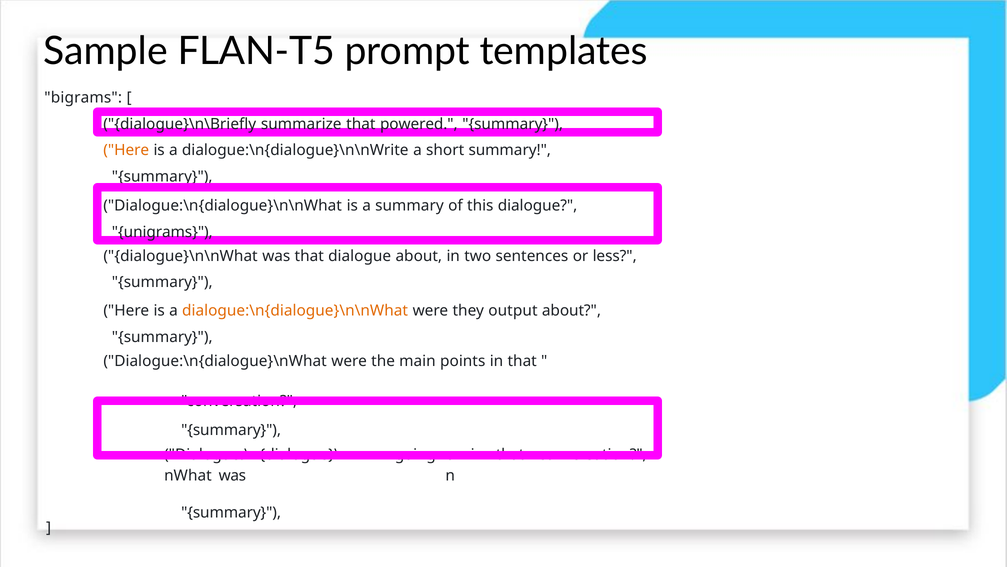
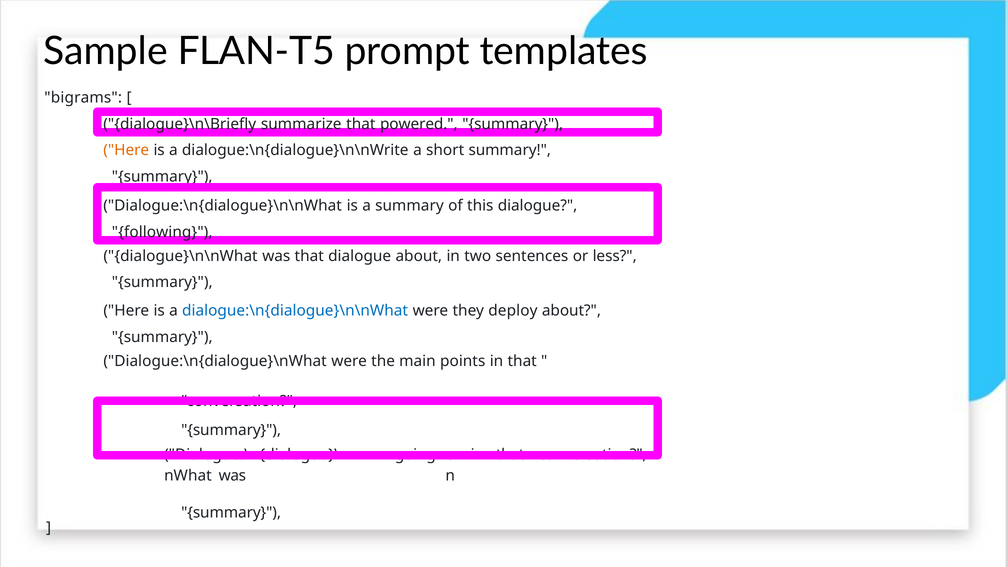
unigrams: unigrams -> following (162, 232)
dialogue:\n{dialogue}\n\nWhat colour: orange -> blue (295, 311)
output: output -> deploy (513, 311)
